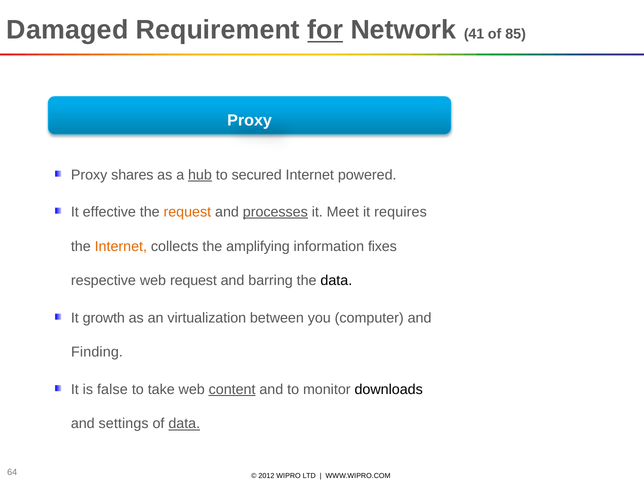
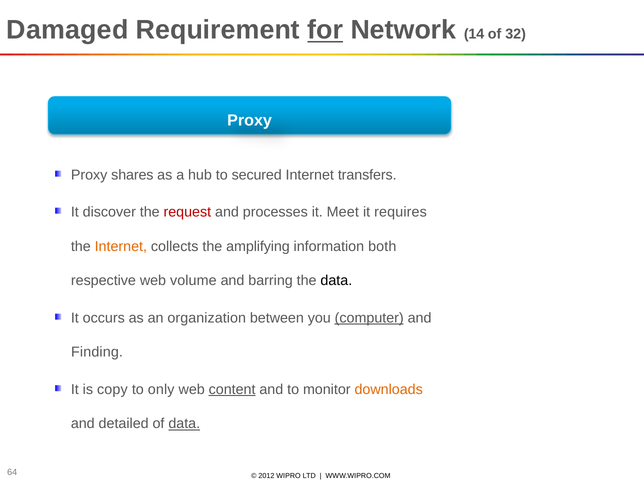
41: 41 -> 14 (474, 34)
85: 85 -> 32 (516, 34)
hub underline: present -> none (200, 175)
powered: powered -> transfers (367, 175)
effective: effective -> discover (109, 212)
request colour: orange -> red (187, 212)
processes underline: present -> none (275, 212)
fixes: fixes -> both (382, 246)
web request: request -> volume (193, 281)
growth: growth -> occurs (104, 318)
virtualization: virtualization -> organization (207, 318)
computer underline: none -> present (369, 318)
false: false -> copy (112, 389)
take: take -> only (161, 389)
downloads colour: black -> orange (389, 389)
settings: settings -> detailed (124, 424)
